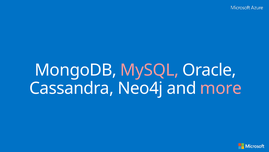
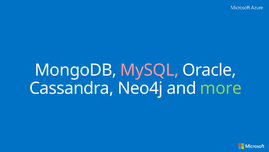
more colour: pink -> light green (221, 88)
